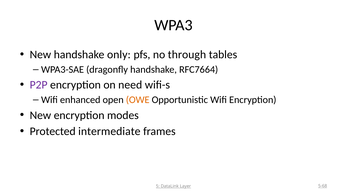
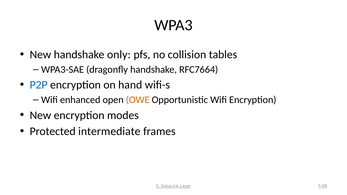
through: through -> collision (187, 55)
P2P colour: purple -> blue (39, 85)
need: need -> hand (130, 85)
